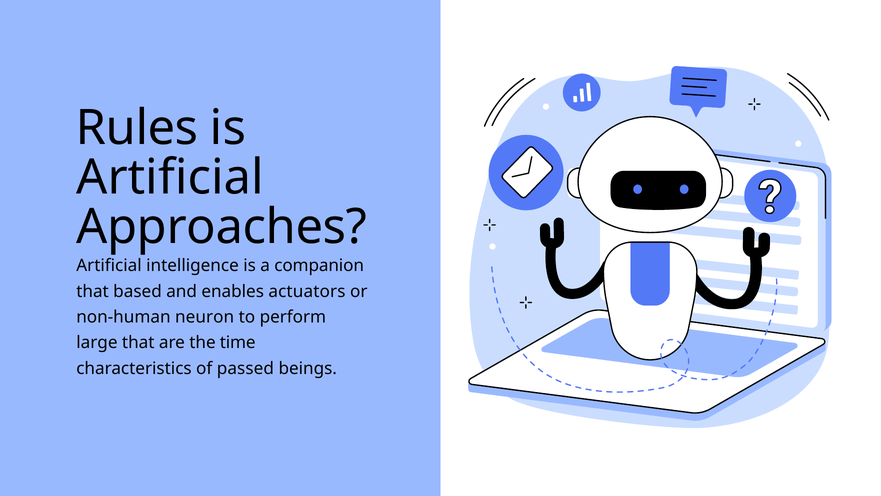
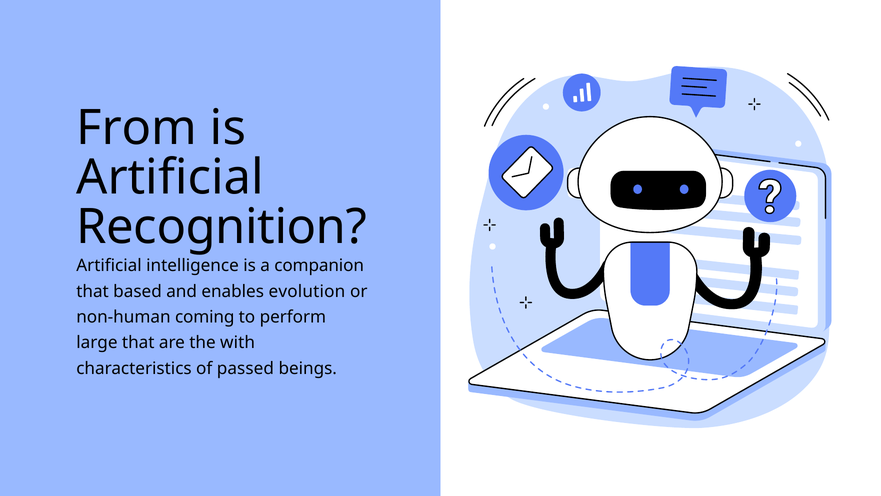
Rules: Rules -> From (137, 128)
Approaches: Approaches -> Recognition (222, 227)
actuators: actuators -> evolution (307, 291)
neuron: neuron -> coming (205, 317)
time: time -> with (238, 342)
